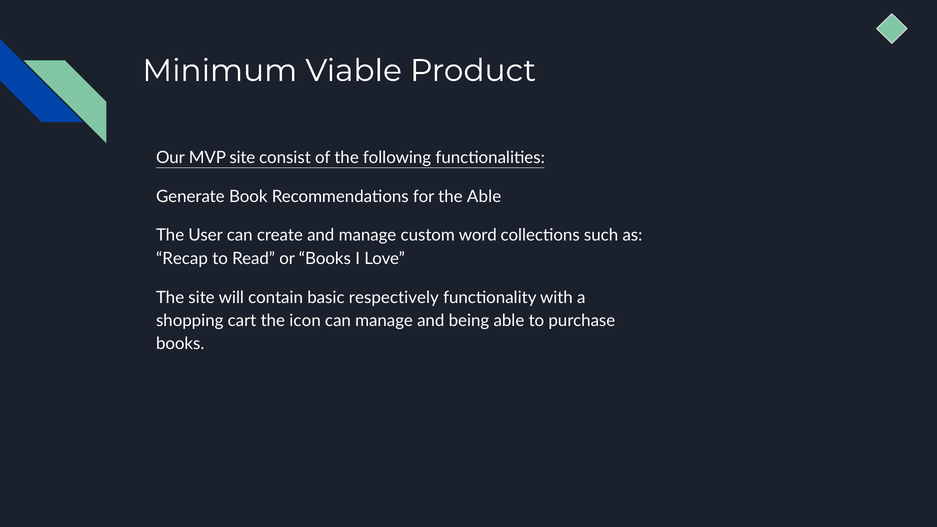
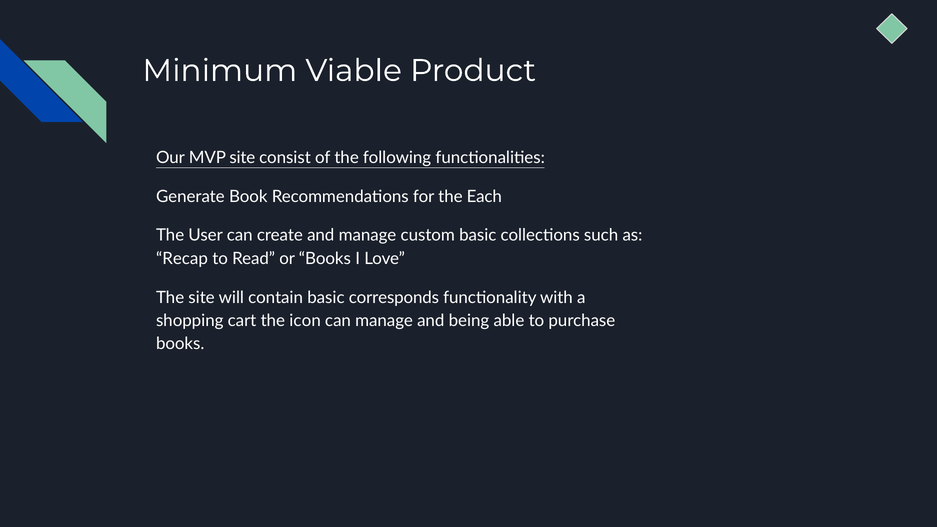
the Able: Able -> Each (484, 197)
custom word: word -> basic (478, 235)
respectively: respectively -> corresponds (394, 297)
